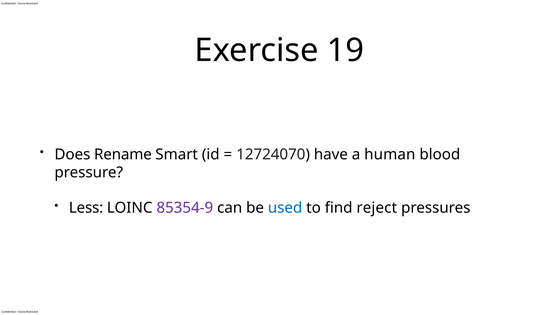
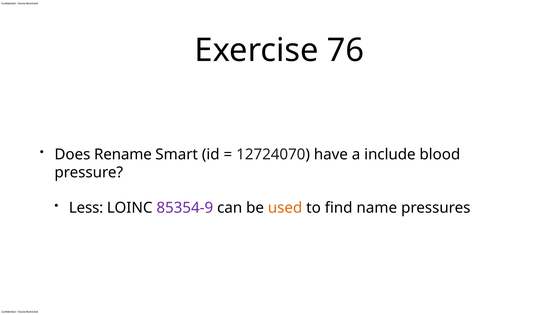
19: 19 -> 76 (346, 50)
human: human -> include (390, 154)
used colour: blue -> orange (285, 208)
reject: reject -> name (377, 208)
